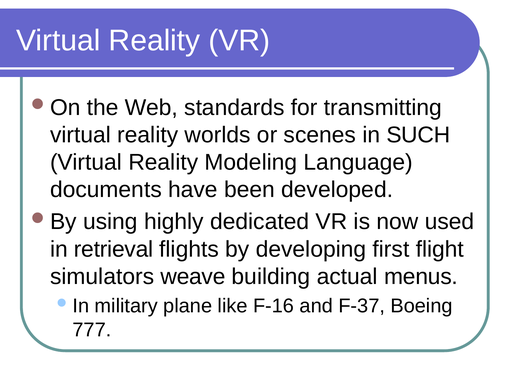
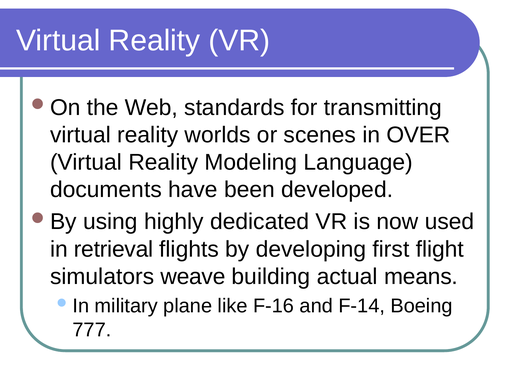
SUCH: SUCH -> OVER (418, 135)
menus: menus -> means (421, 277)
F-37: F-37 -> F-14 (362, 306)
